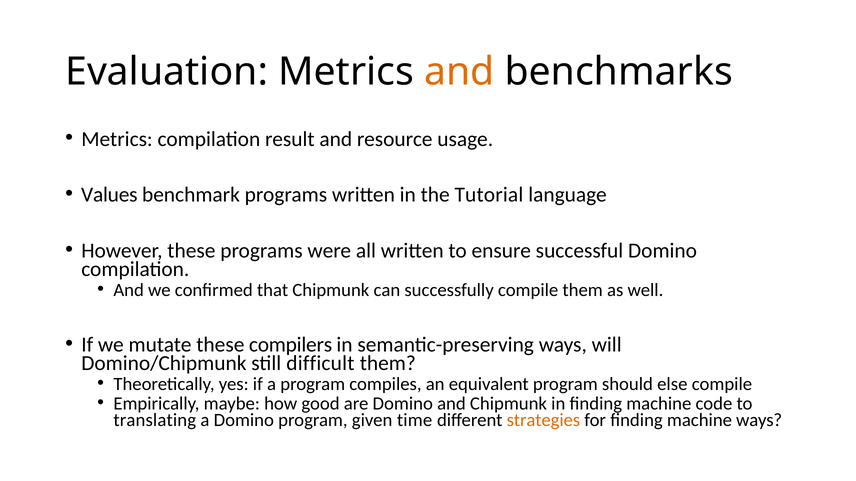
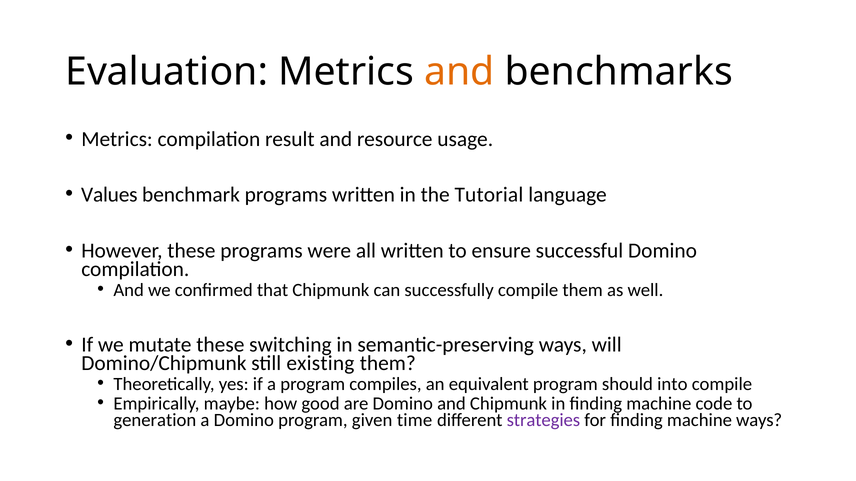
compilers: compilers -> switching (290, 345)
difficult: difficult -> existing (320, 363)
else: else -> into (672, 384)
translating: translating -> generation (155, 420)
strategies colour: orange -> purple (543, 420)
